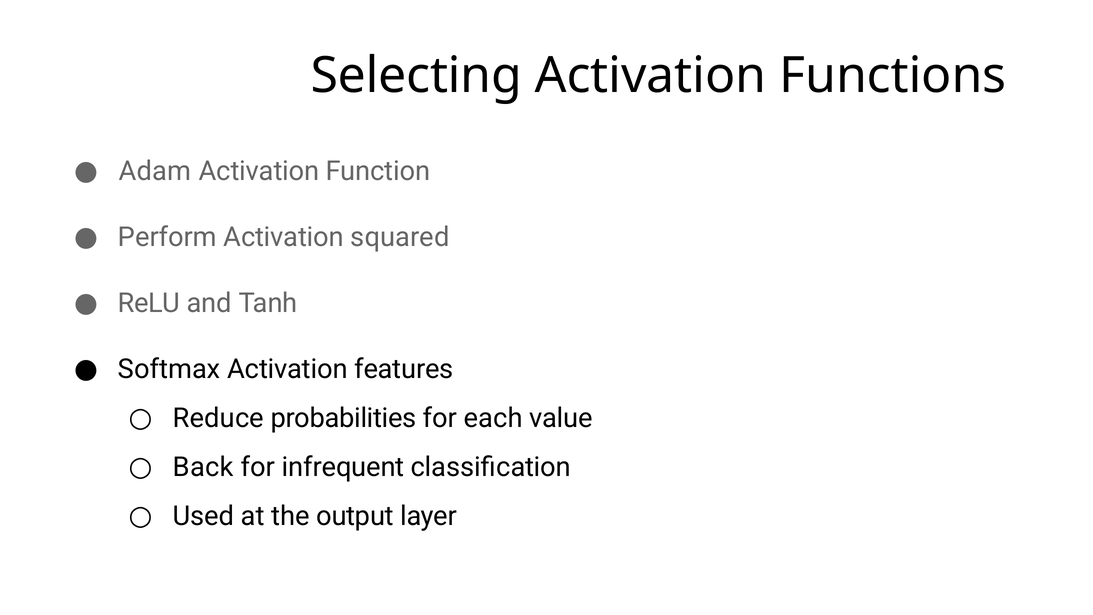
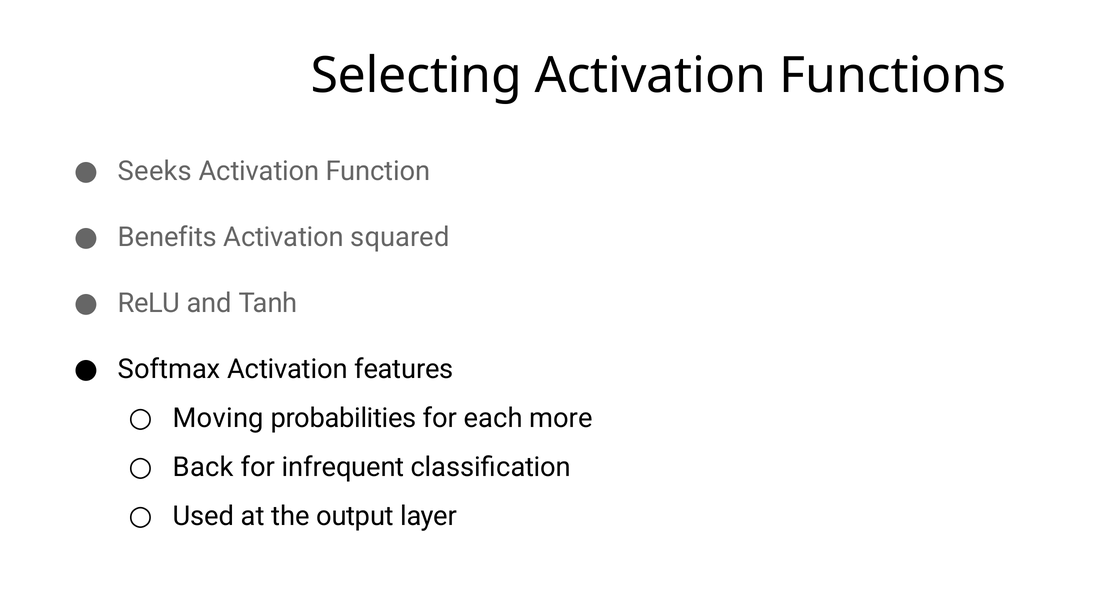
Adam: Adam -> Seeks (155, 171)
Perform: Perform -> Benefits (167, 237)
Reduce: Reduce -> Moving (218, 418)
value: value -> more (561, 418)
